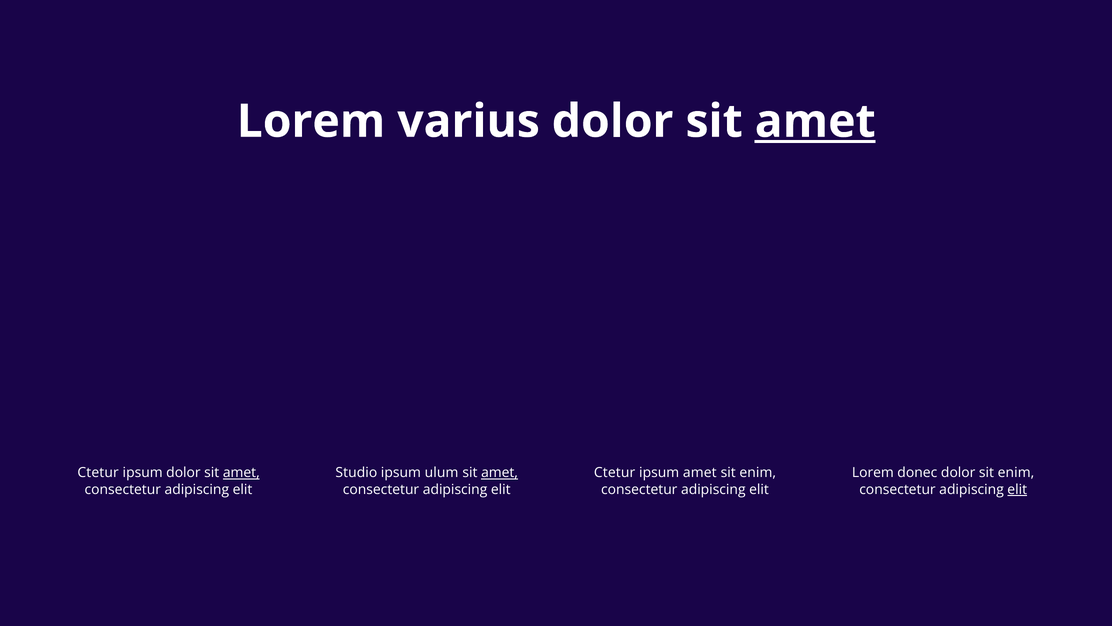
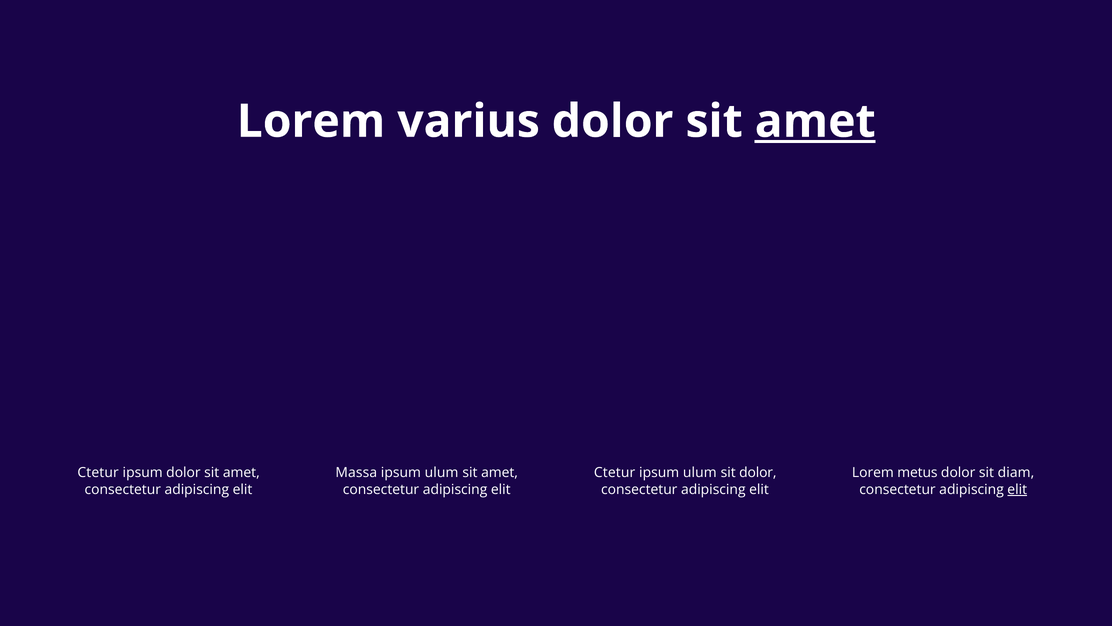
amet underline: present -> none (241, 472)
Studio: Studio -> Massa (356, 472)
amet underline: present -> none (500, 472)
amet: amet -> ulum (700, 472)
enim: enim -> dolor (758, 472)
donec: donec -> metus (917, 472)
dolor sit enim: enim -> diam (1016, 472)
